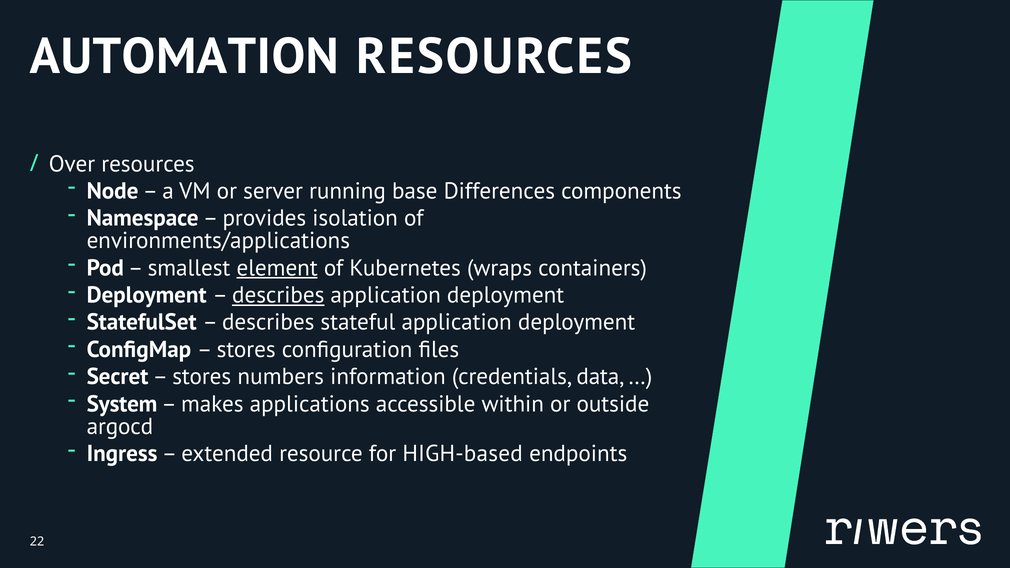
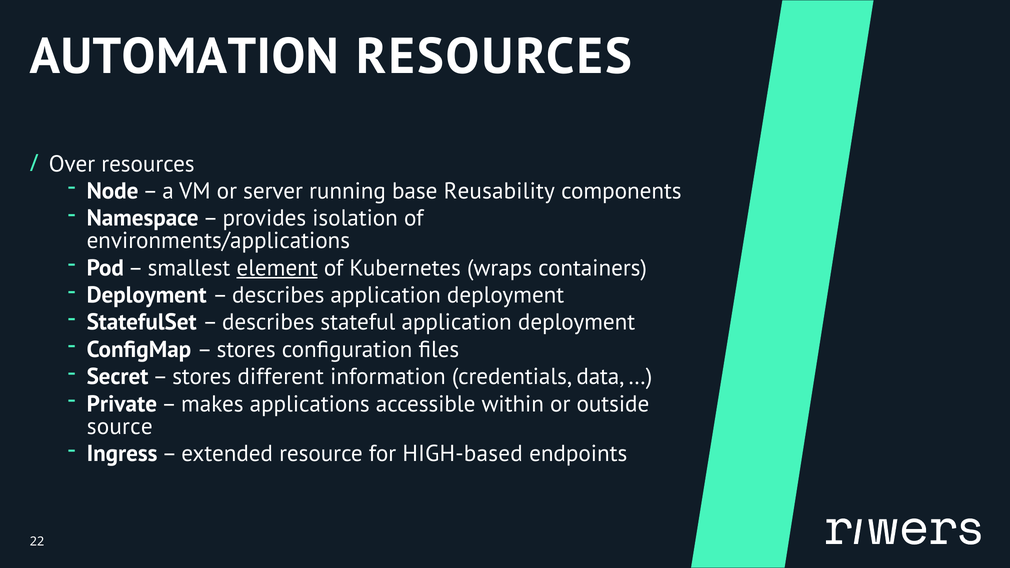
Differences: Differences -> Reusability (499, 191)
describes underline: present -> none (278, 295)
numbers: numbers -> different (281, 377)
System: System -> Private (122, 404)
argocd: argocd -> source (120, 426)
